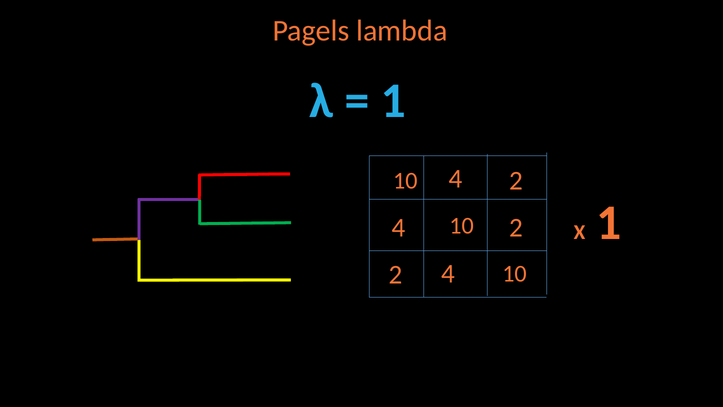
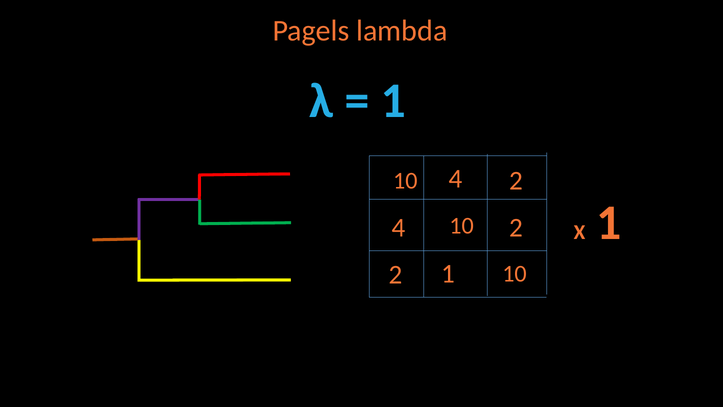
2 4: 4 -> 1 (448, 274)
